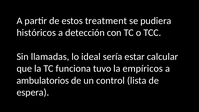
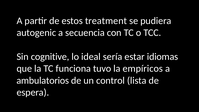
históricos: históricos -> autogenic (36, 33)
detección: detección -> secuencia (85, 33)
llamadas: llamadas -> cognitive (50, 57)
calcular: calcular -> idiomas (163, 57)
